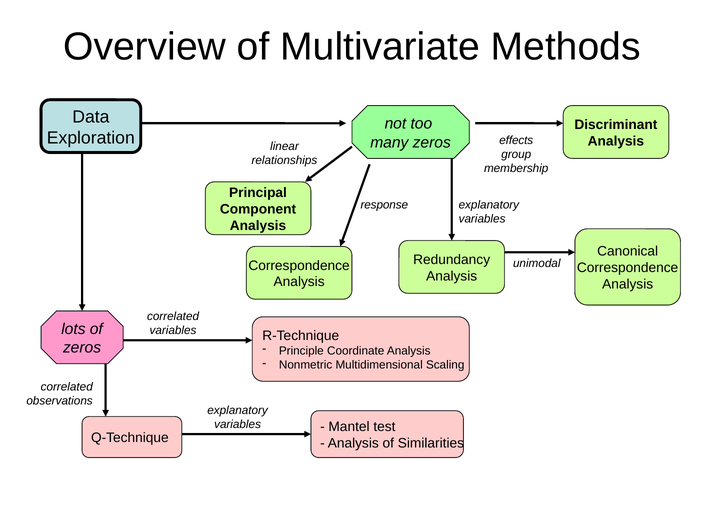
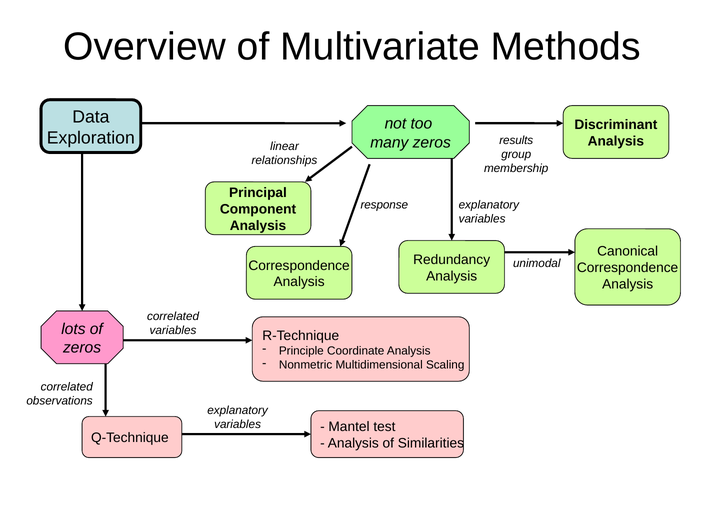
effects: effects -> results (516, 140)
